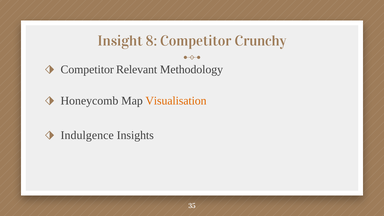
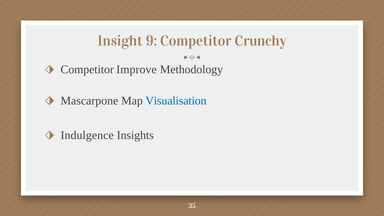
8: 8 -> 9 (151, 41)
Relevant: Relevant -> Improve (137, 69)
Honeycomb: Honeycomb -> Mascarpone (89, 101)
Visualisation colour: orange -> blue (176, 101)
